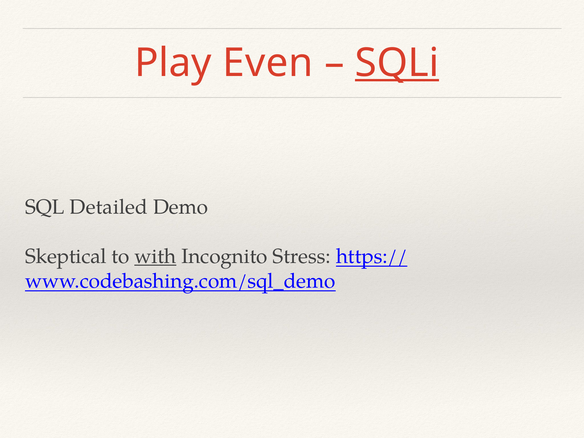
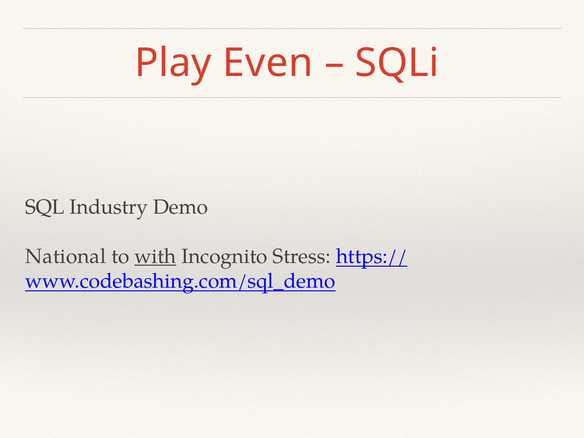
SQLi underline: present -> none (397, 63)
Detailed: Detailed -> Industry (109, 207)
Skeptical: Skeptical -> National (66, 256)
